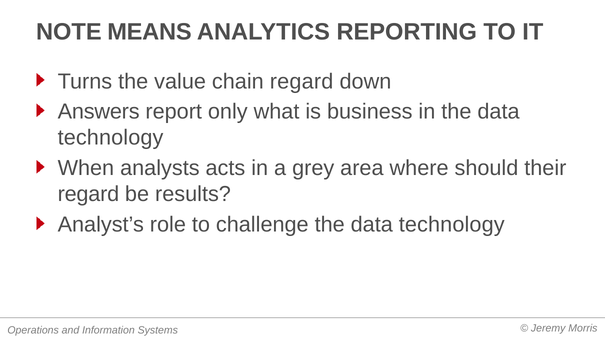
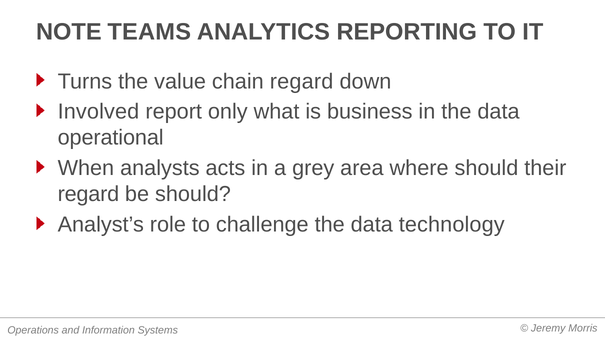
MEANS: MEANS -> TEAMS (149, 32)
Answers: Answers -> Involved (98, 112)
technology: technology -> operational (111, 138)
be results: results -> should (193, 194)
